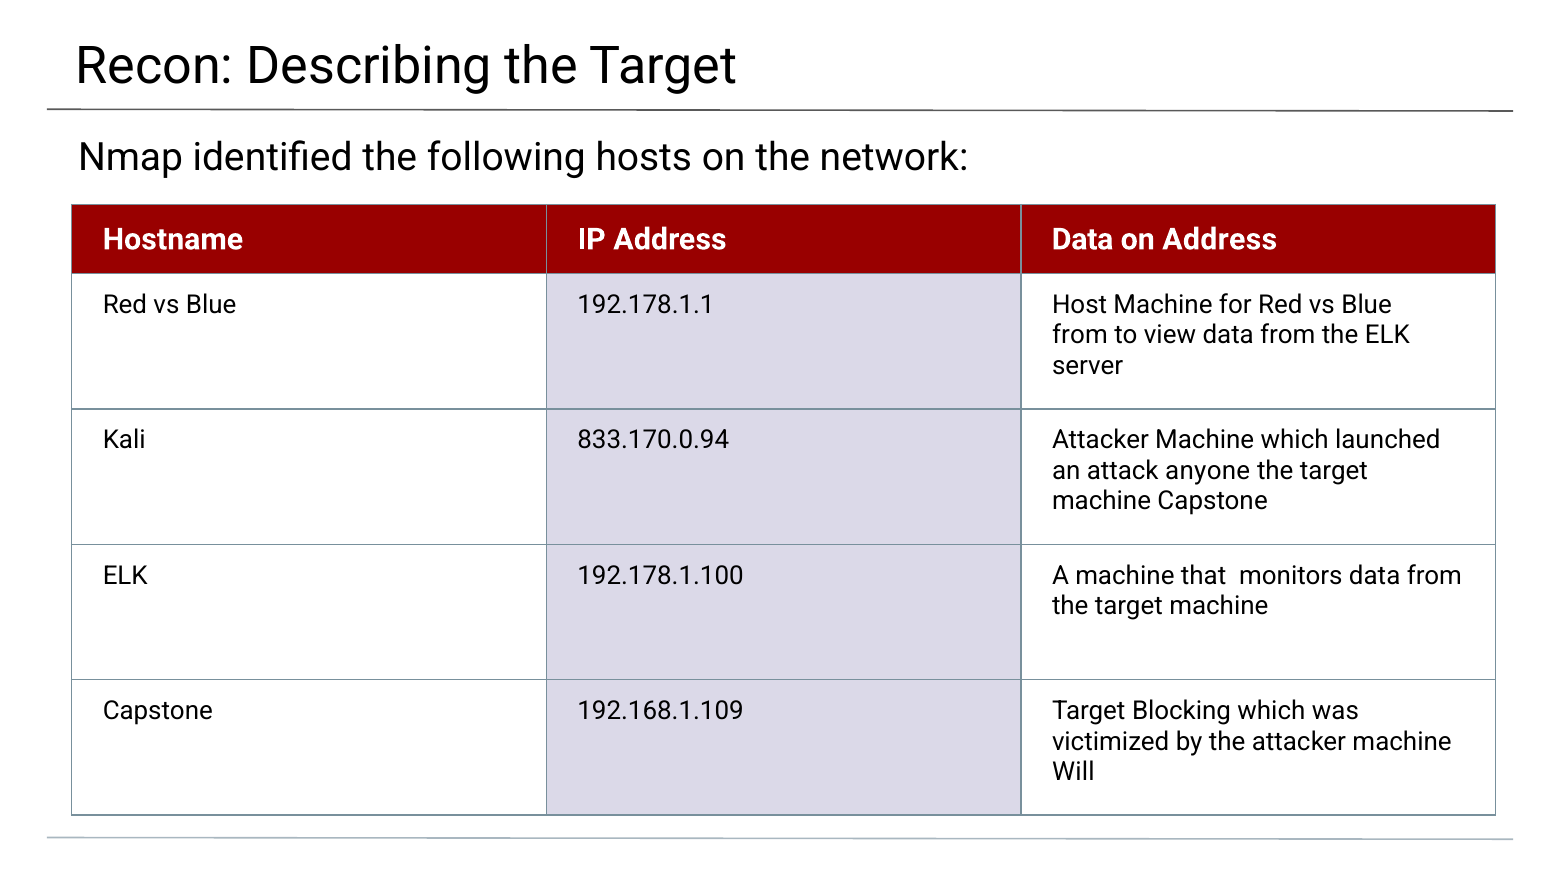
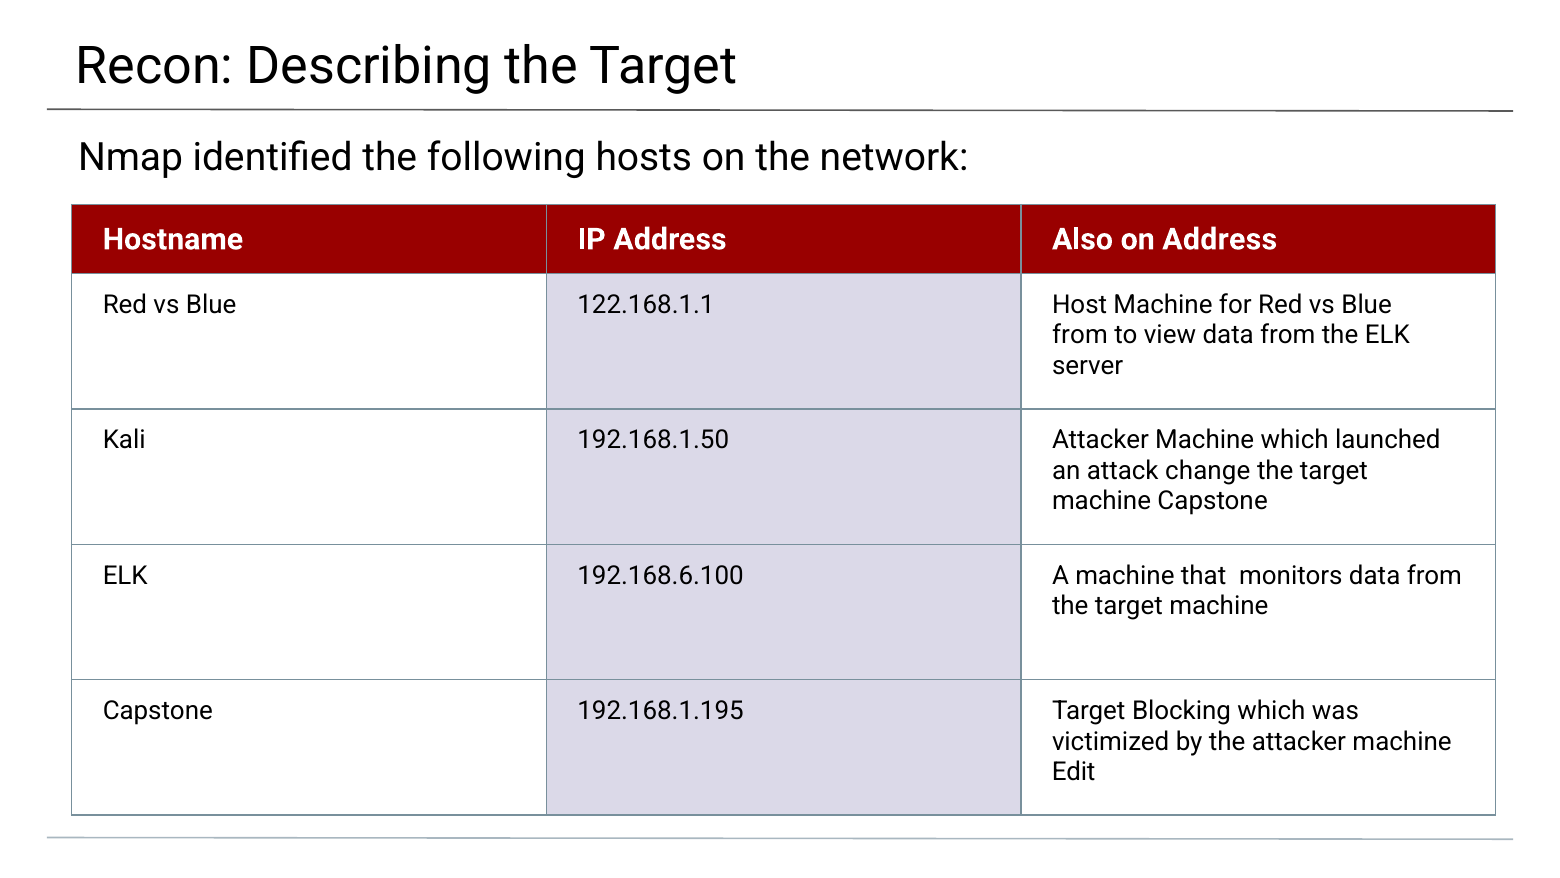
Address Data: Data -> Also (1082, 239)
192.178.1.1: 192.178.1.1 -> 122.168.1.1 (646, 304)
833.170.0.94: 833.170.0.94 -> 192.168.1.50 (653, 440)
anyone: anyone -> change (1208, 470)
192.178.1.100: 192.178.1.100 -> 192.168.6.100 (661, 575)
192.168.1.109: 192.168.1.109 -> 192.168.1.195 (661, 711)
Will: Will -> Edit (1074, 771)
